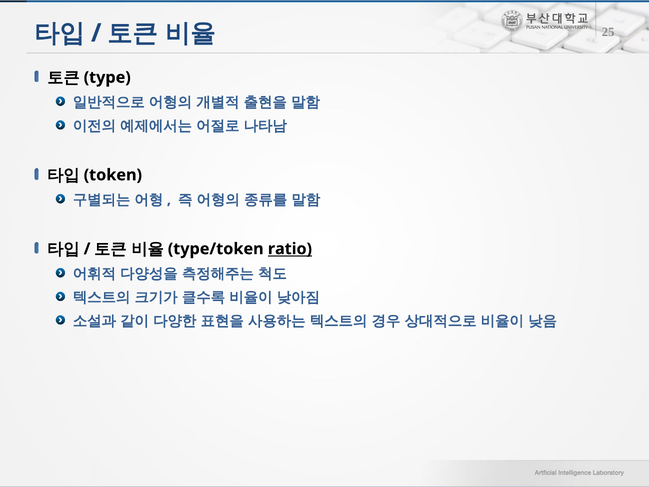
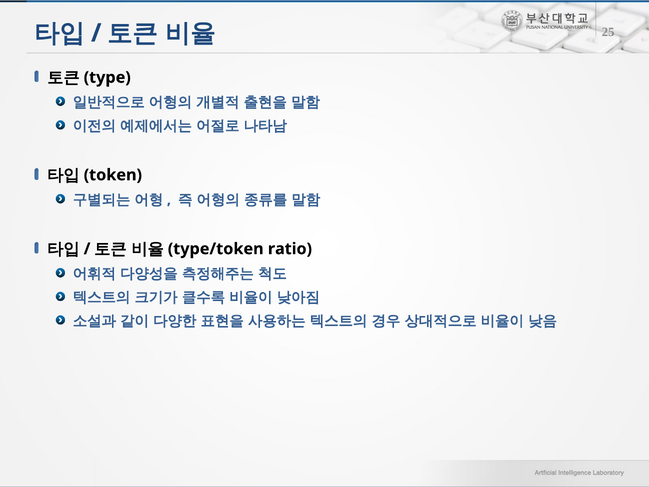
ratio underline: present -> none (290, 249)
